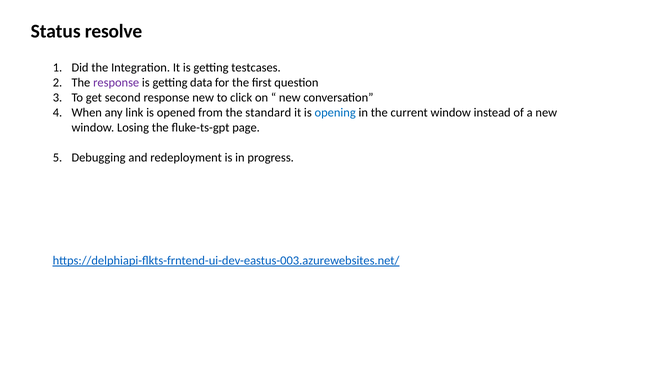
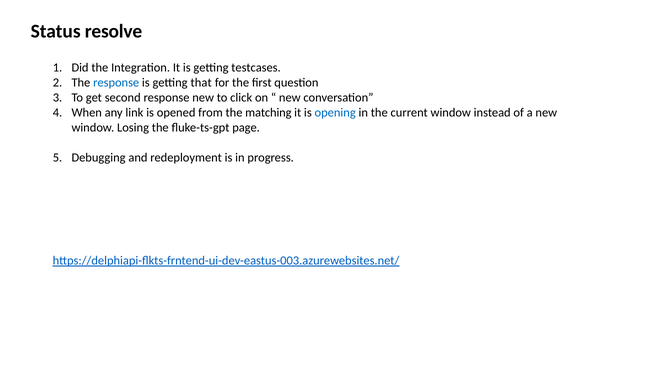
response colour: purple -> blue (116, 83)
data: data -> that (201, 83)
standard: standard -> matching (268, 113)
